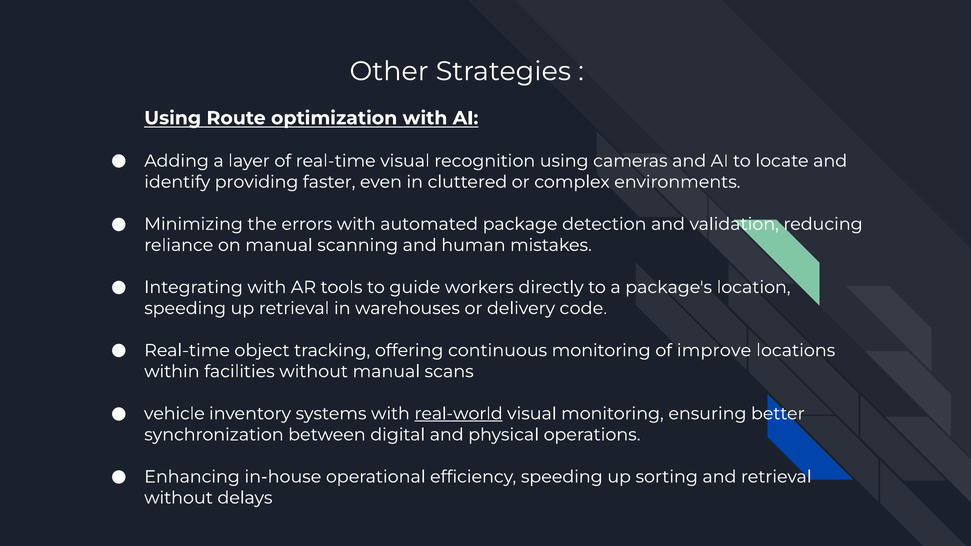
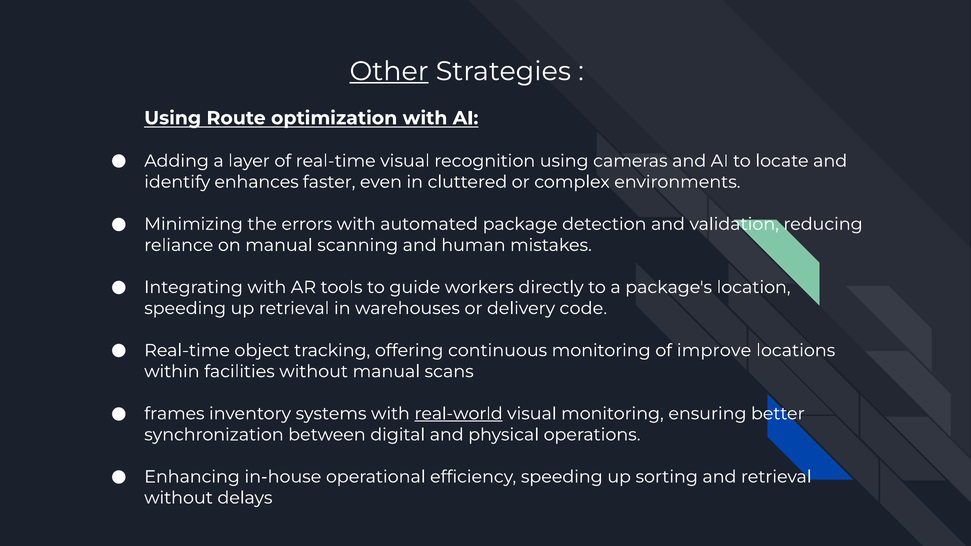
Other underline: none -> present (389, 71)
providing: providing -> enhances (257, 182)
vehicle: vehicle -> frames (174, 414)
